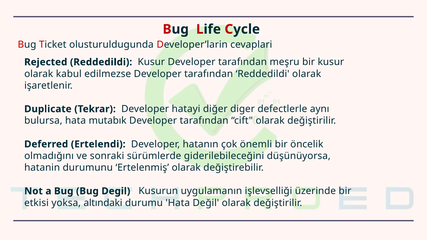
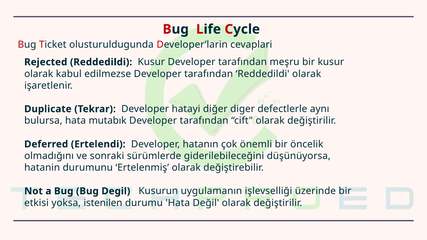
altındaki: altındaki -> istenilen (103, 203)
